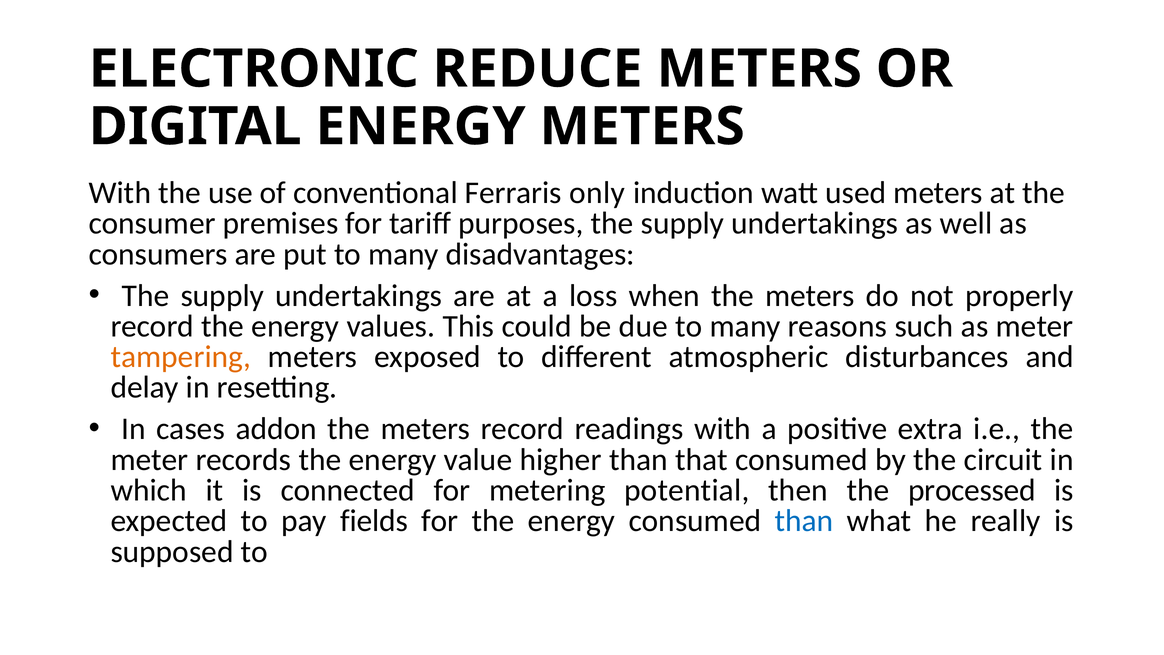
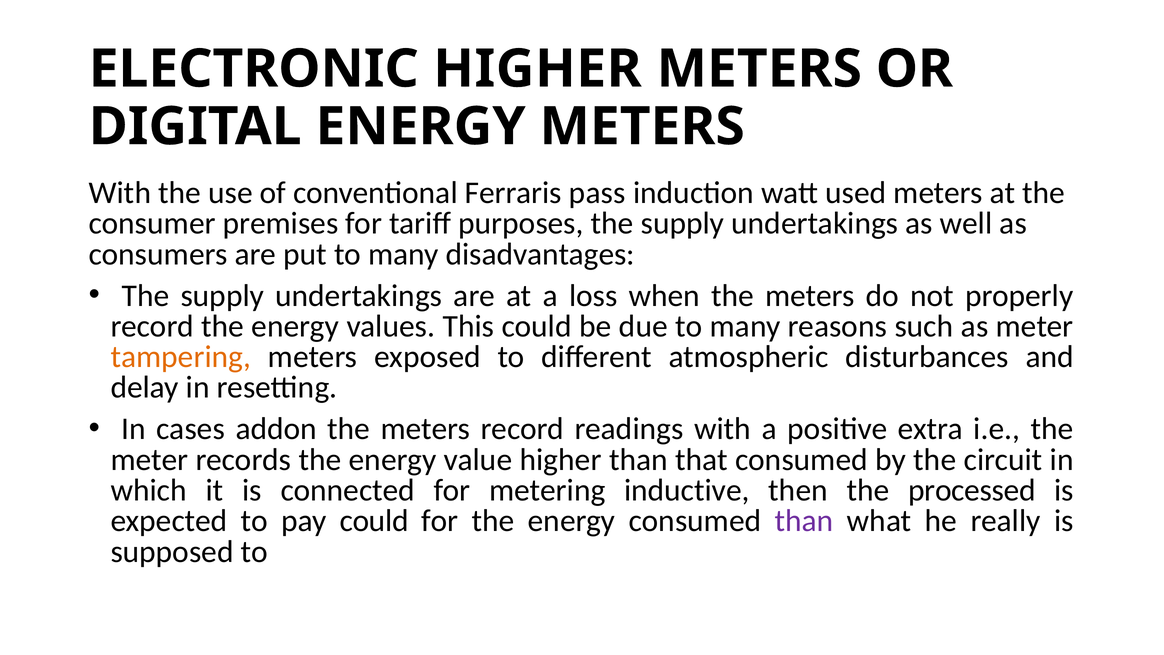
ELECTRONIC REDUCE: REDUCE -> HIGHER (537, 69)
only: only -> pass (597, 193)
potential: potential -> inductive (687, 490)
pay fields: fields -> could (374, 521)
than colour: blue -> purple (804, 521)
